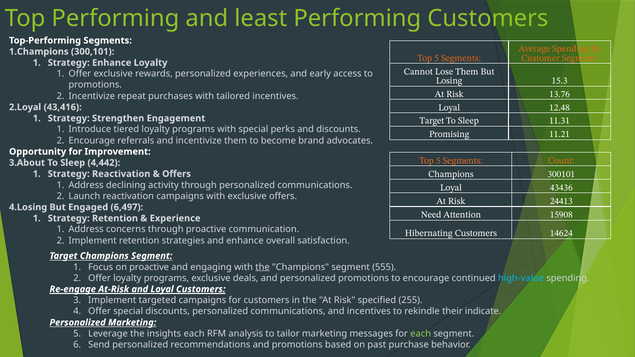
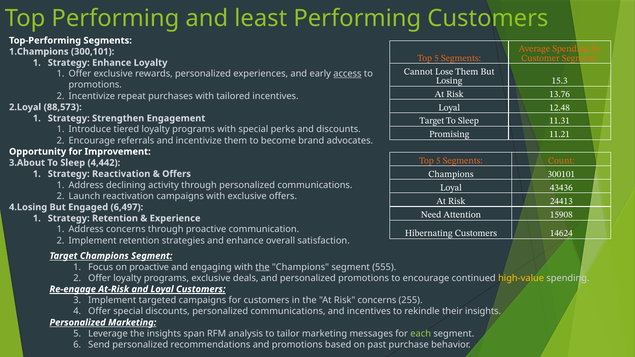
access underline: none -> present (347, 74)
43,416: 43,416 -> 88,573 (63, 107)
high-value colour: light blue -> yellow (521, 278)
Risk specified: specified -> concerns (377, 300)
their indicate: indicate -> insights (483, 312)
insights each: each -> span (194, 334)
